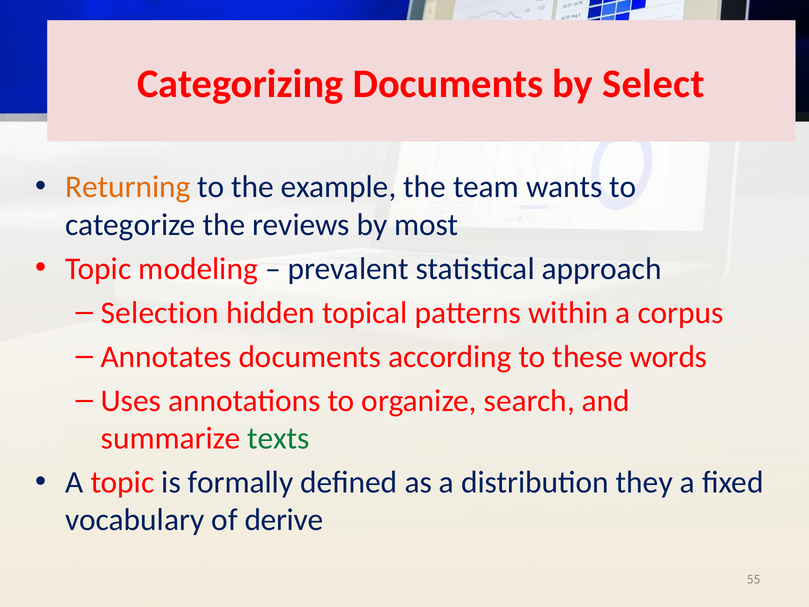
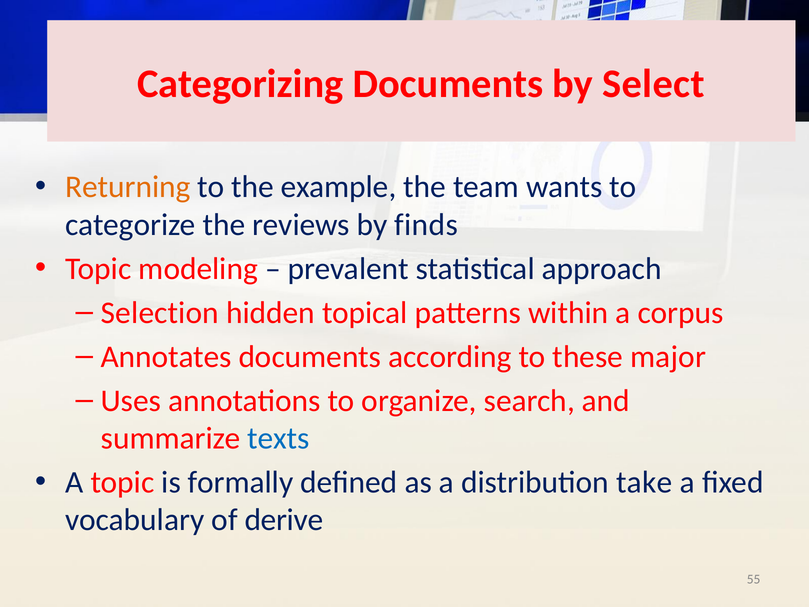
most: most -> finds (426, 225)
words: words -> major (668, 357)
texts colour: green -> blue (278, 438)
they: they -> take (644, 482)
